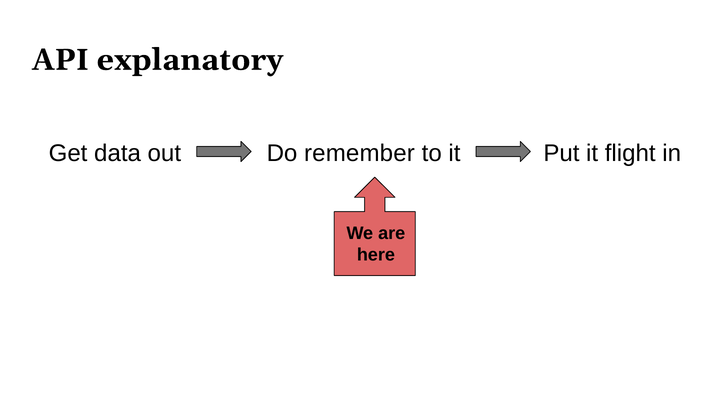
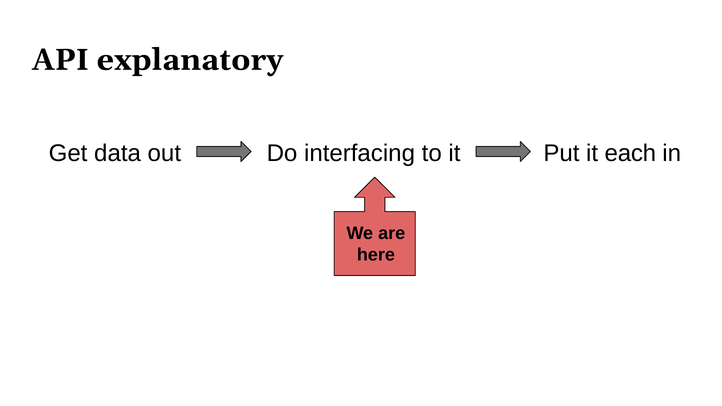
remember: remember -> interfacing (360, 154)
flight: flight -> each (630, 154)
